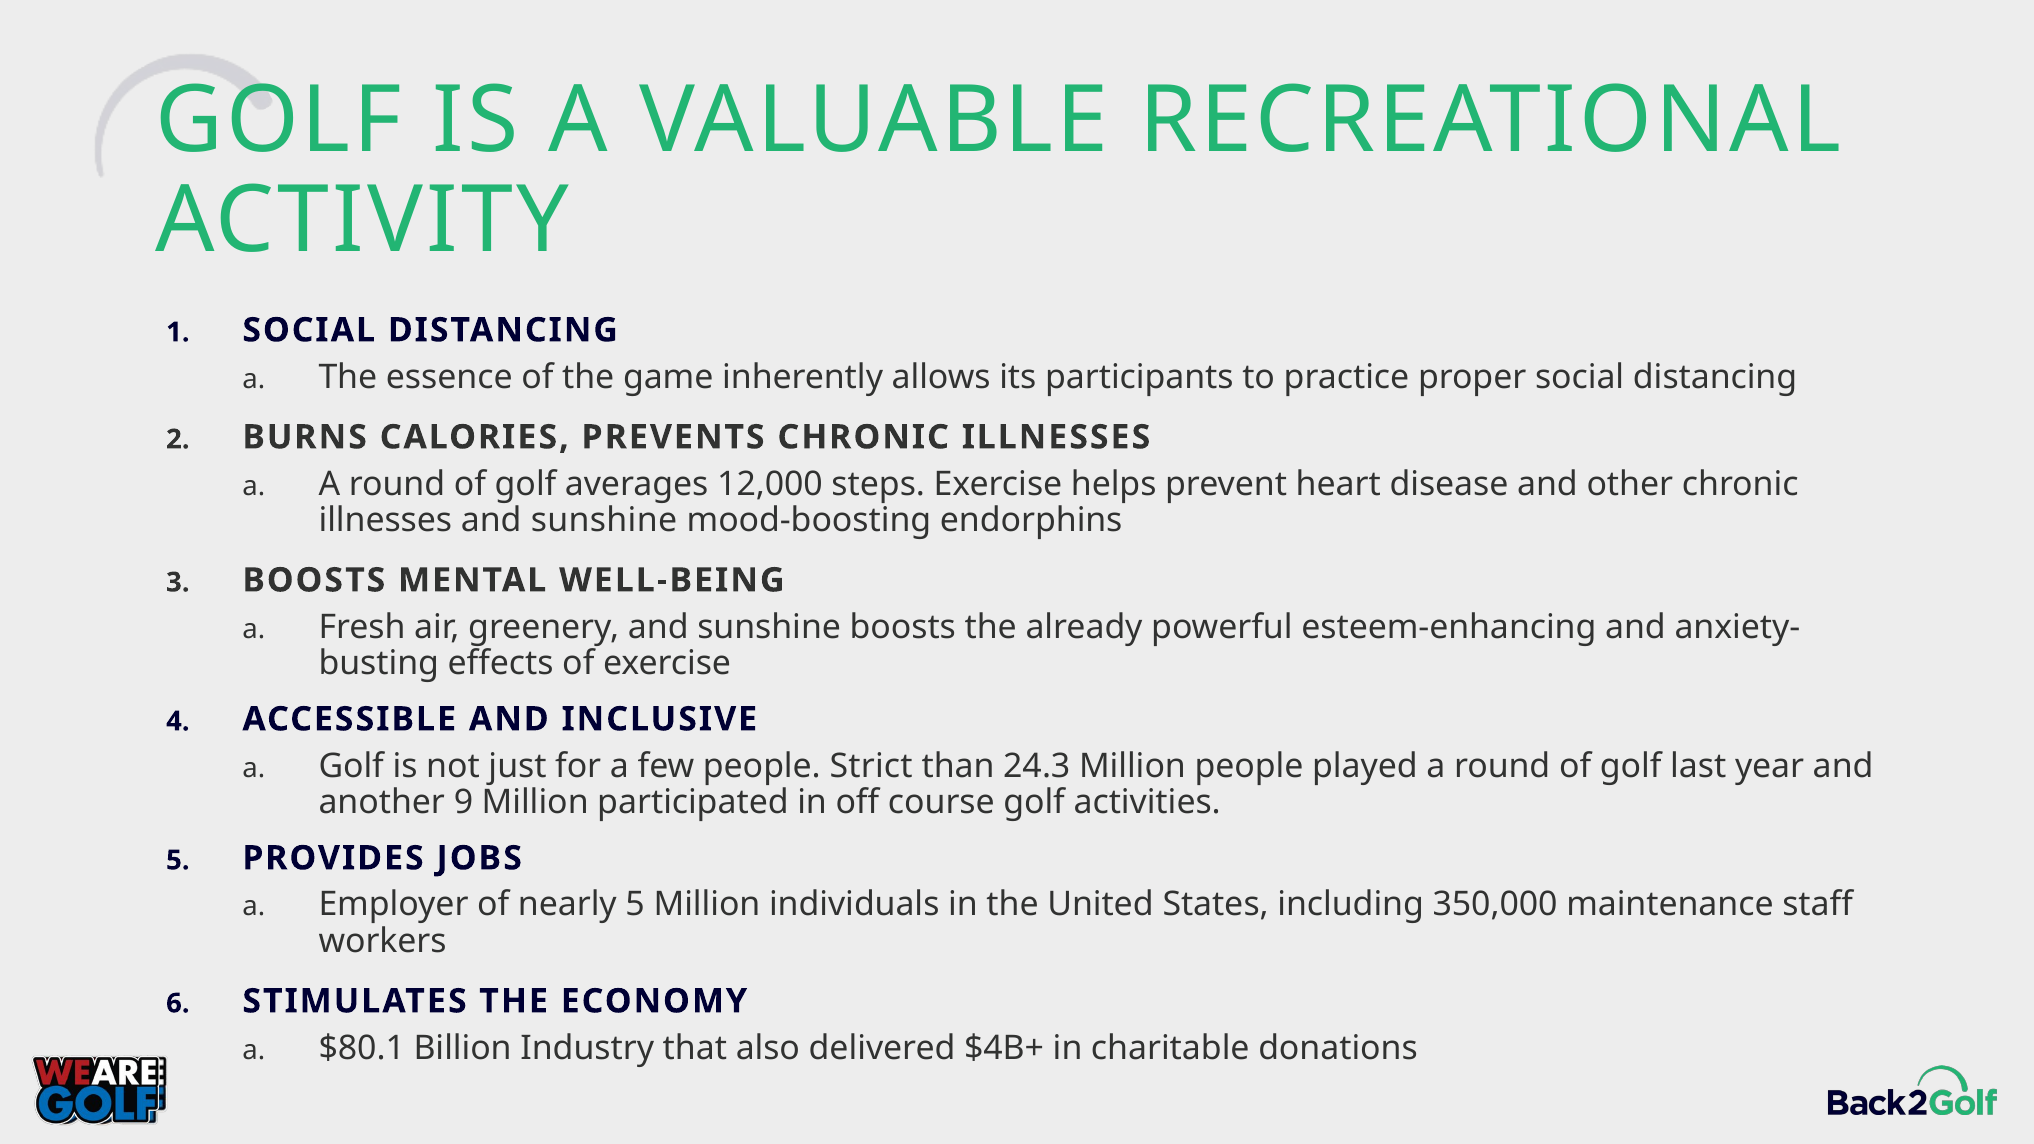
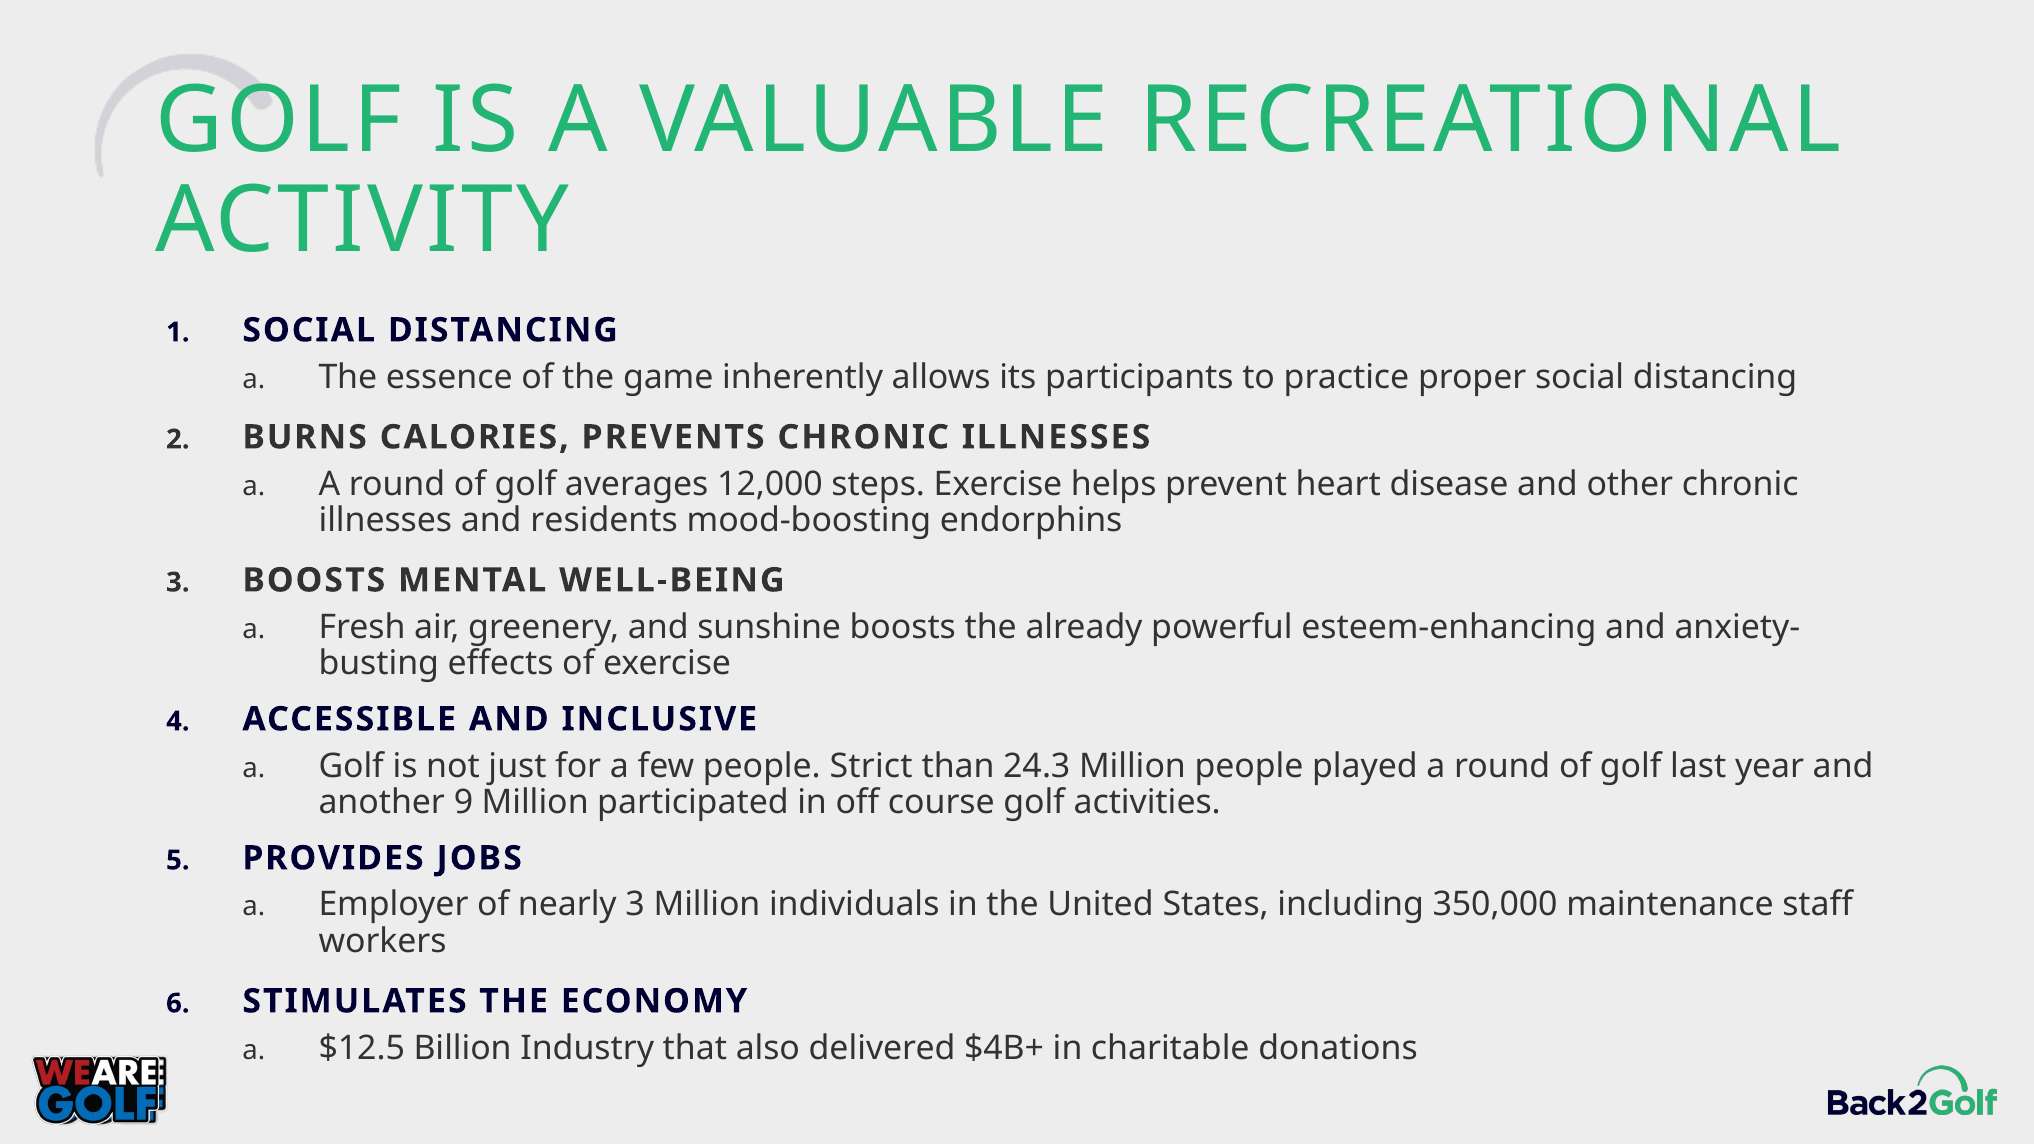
illnesses and sunshine: sunshine -> residents (604, 520)
nearly 5: 5 -> 3 (635, 905)
$80.1: $80.1 -> $12.5 (362, 1048)
